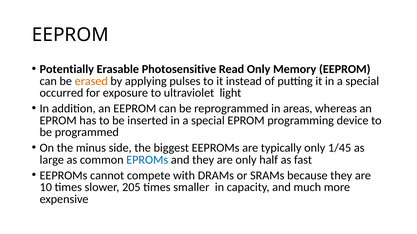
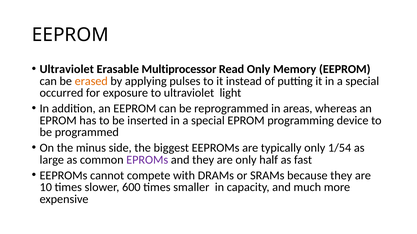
Potentially: Potentially -> Ultraviolet (67, 69)
Photosensitive: Photosensitive -> Multiprocessor (179, 69)
1/45: 1/45 -> 1/54 (340, 148)
EPROMs colour: blue -> purple (147, 160)
205: 205 -> 600 (131, 188)
